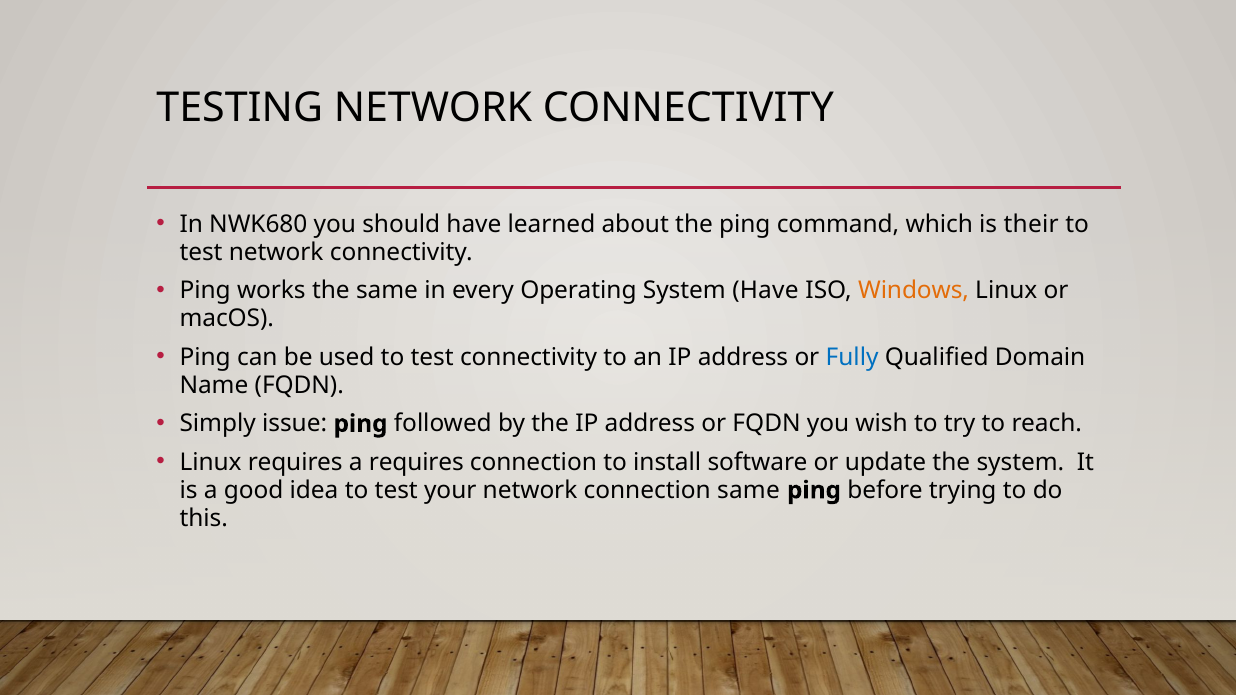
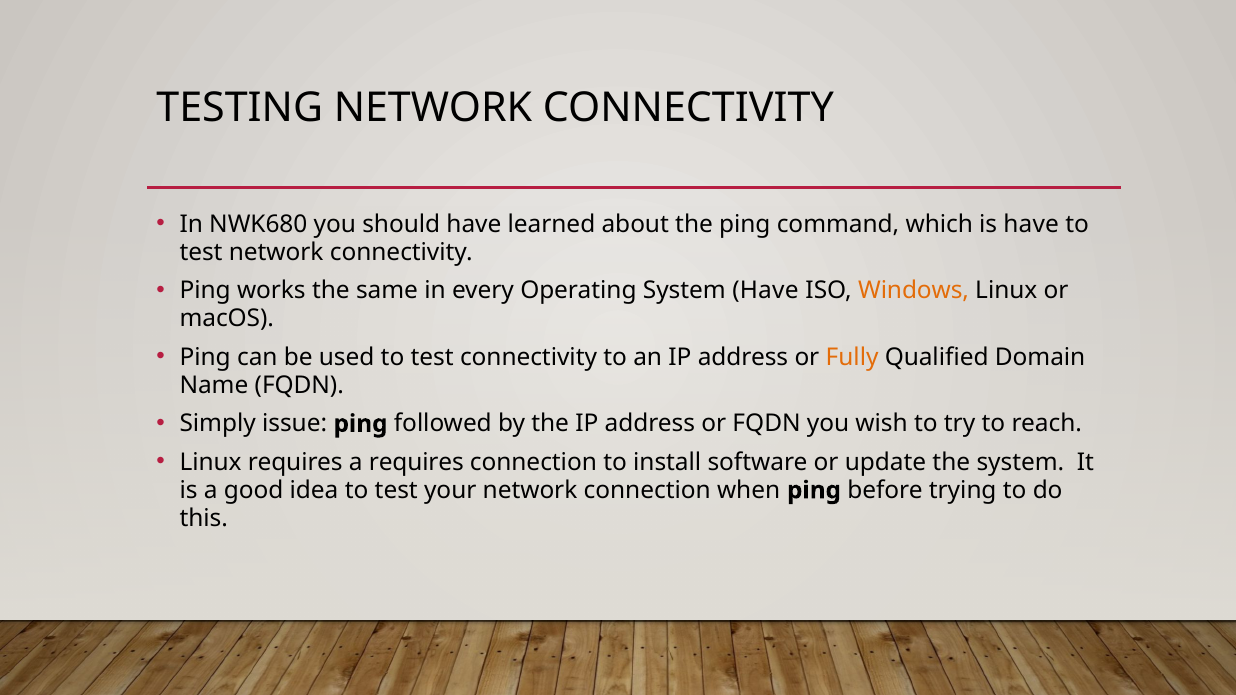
is their: their -> have (1031, 224)
Fully colour: blue -> orange (852, 357)
connection same: same -> when (749, 490)
